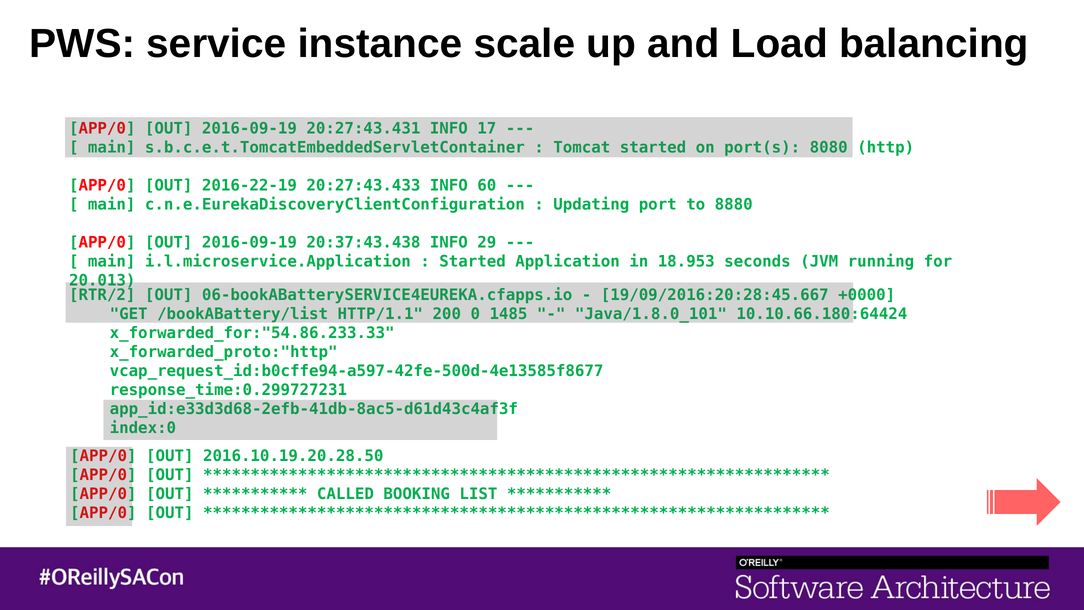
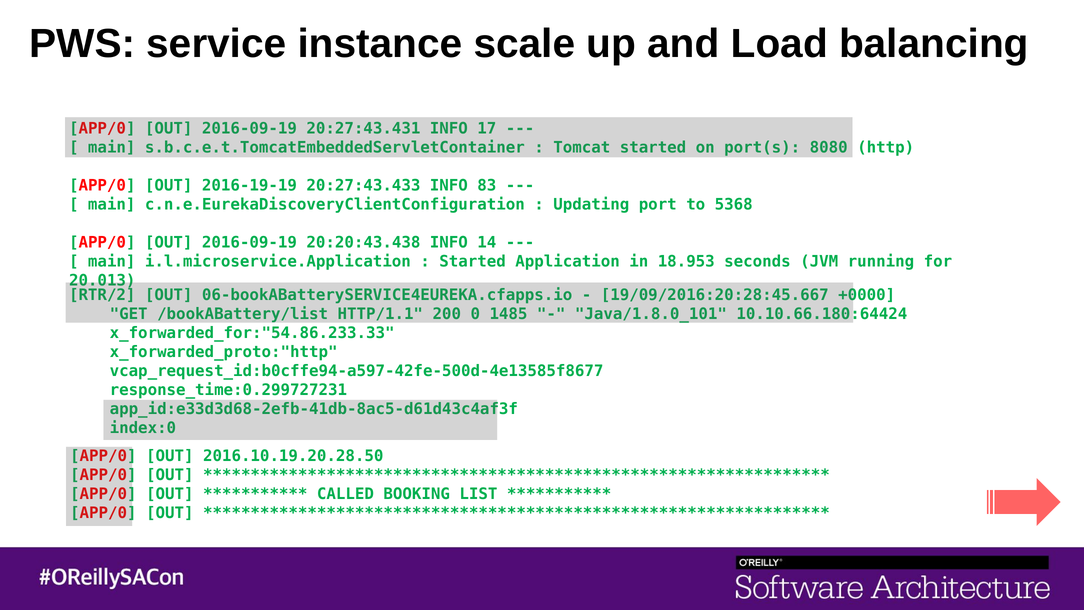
2016-22-19: 2016-22-19 -> 2016-19-19 (249, 186)
60: 60 -> 83 (487, 186)
8880: 8880 -> 5368 (734, 205)
20:37:43.438: 20:37:43.438 -> 20:20:43.438 (363, 242)
29: 29 -> 14 (487, 242)
